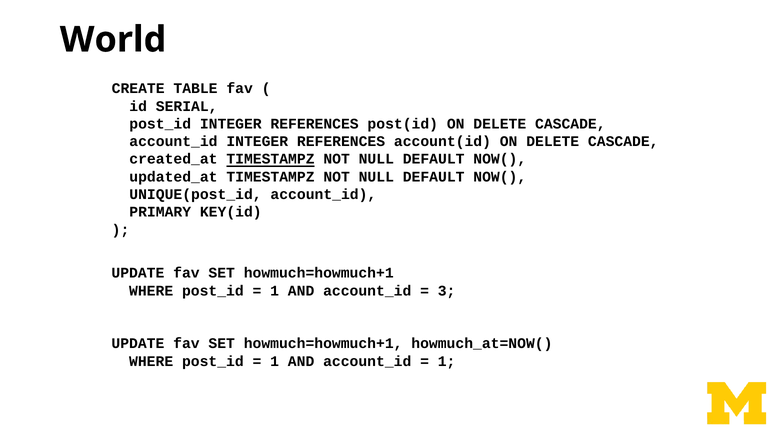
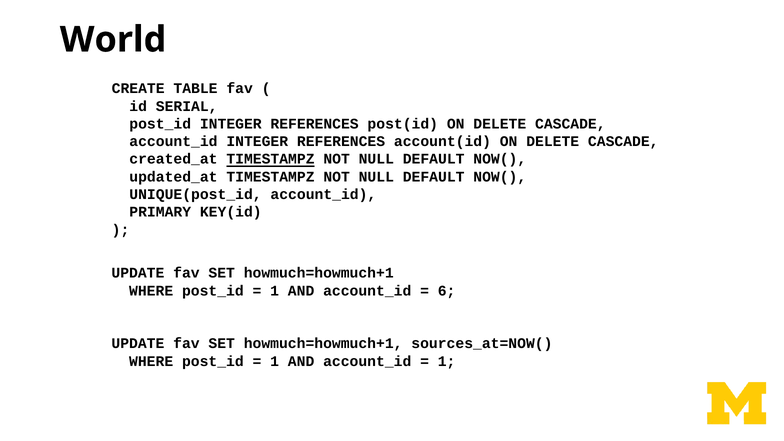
3: 3 -> 6 (447, 291)
howmuch_at=NOW(: howmuch_at=NOW( -> sources_at=NOW( (482, 344)
